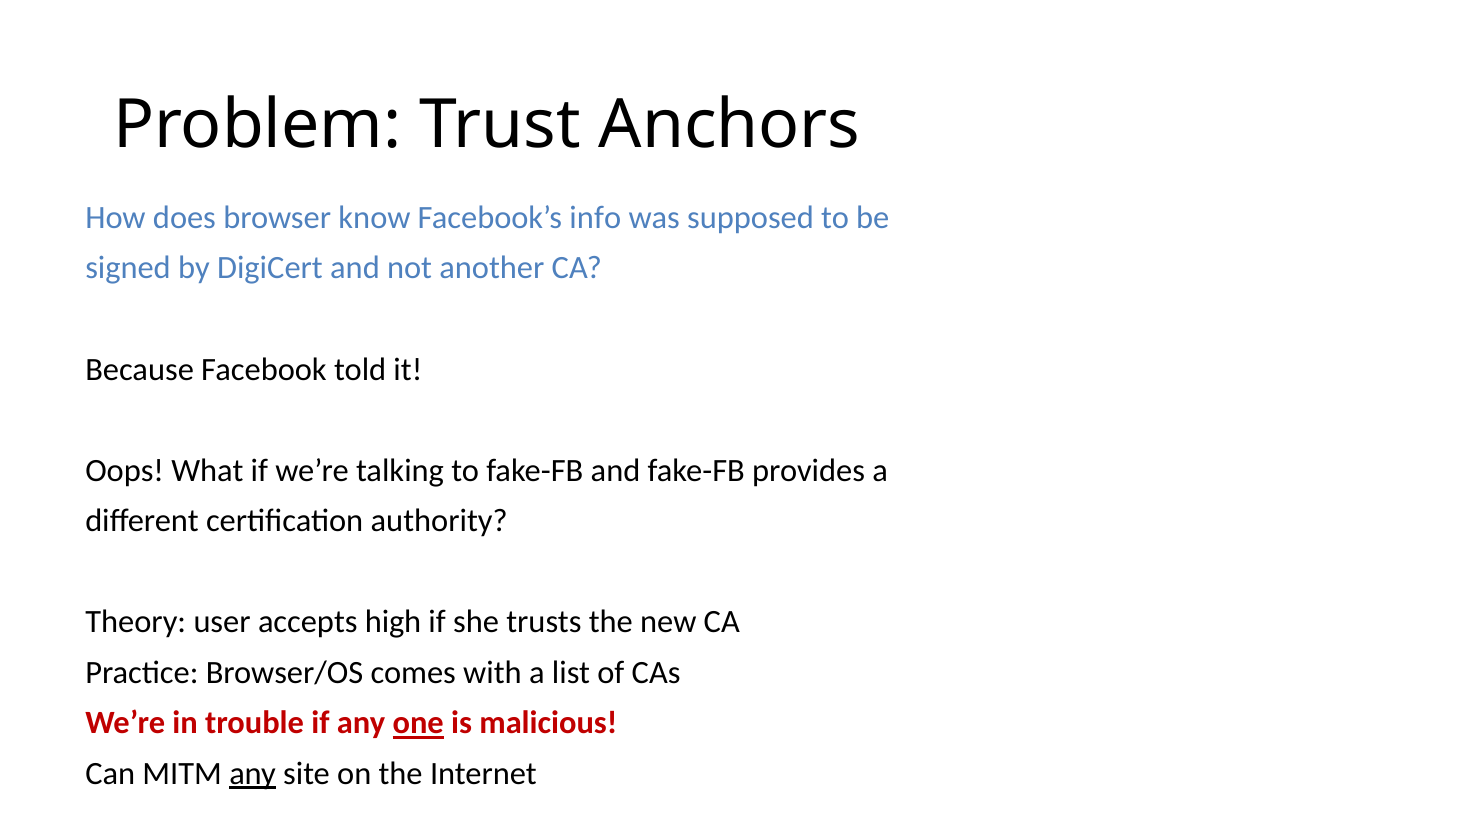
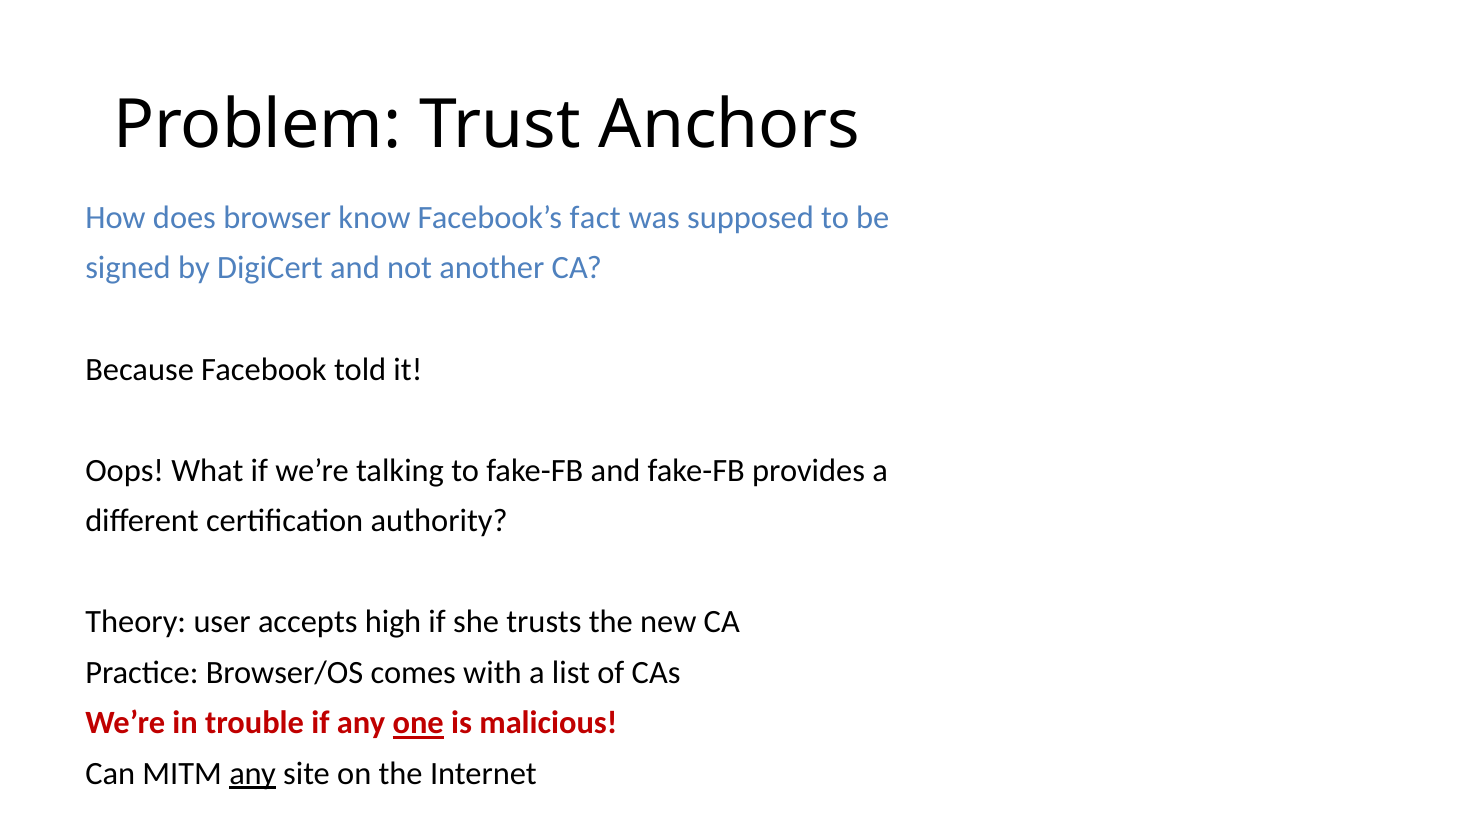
info: info -> fact (595, 218)
